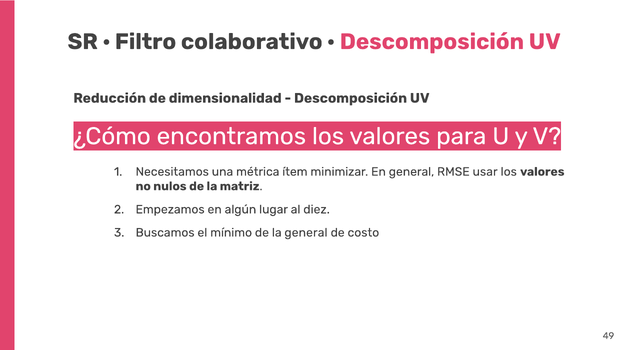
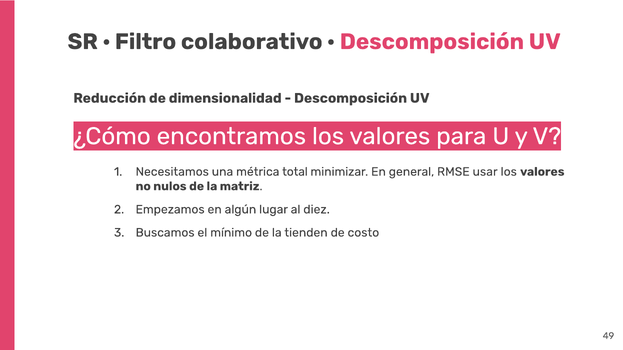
ítem: ítem -> total (295, 172)
la general: general -> tienden (306, 233)
